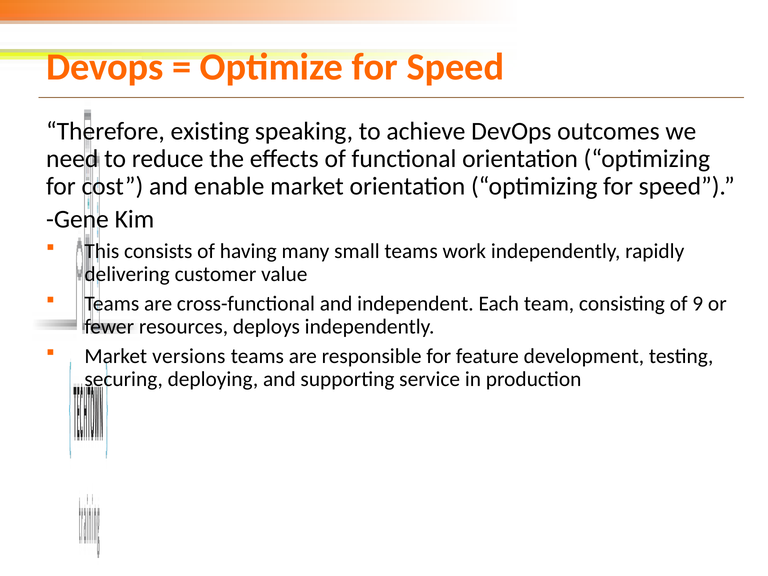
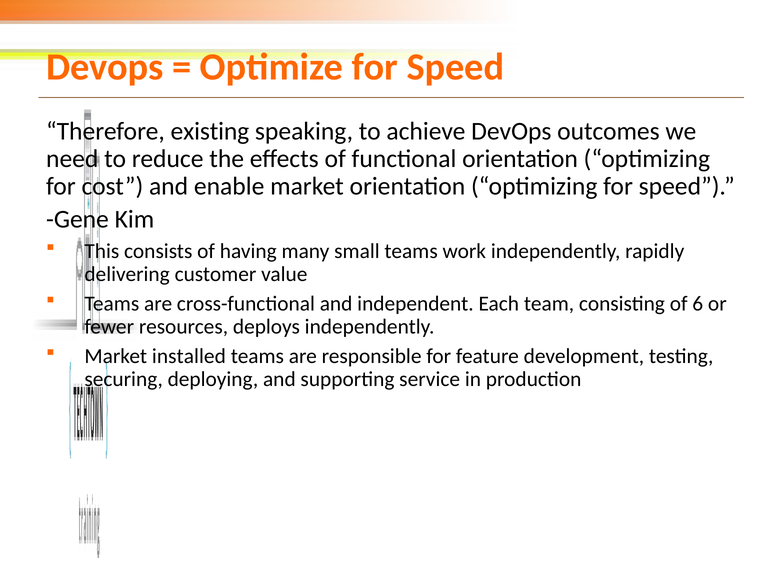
9: 9 -> 6 (698, 304)
versions: versions -> installed (189, 356)
